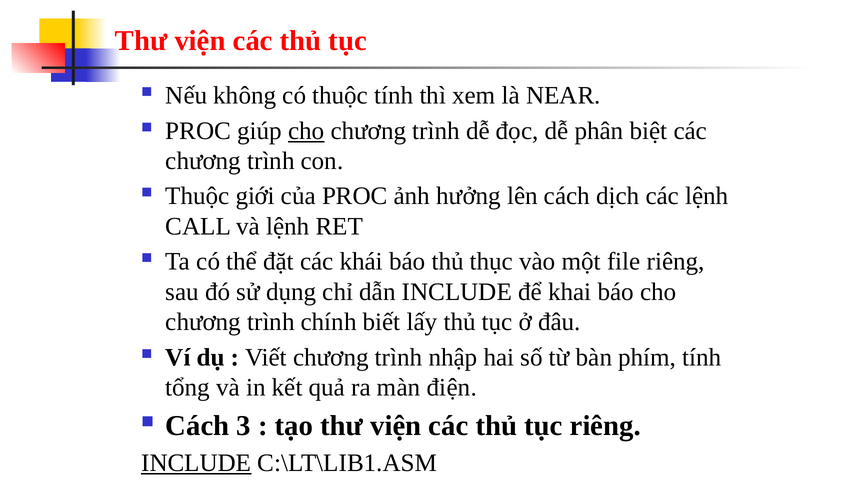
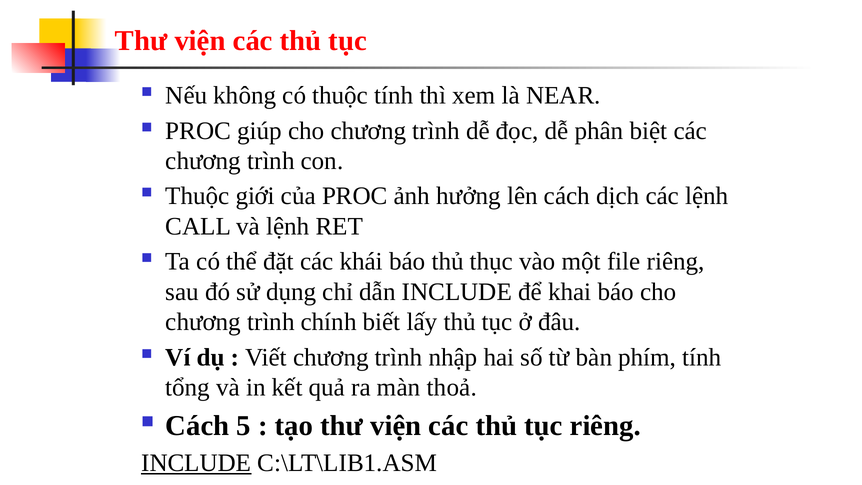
cho underline: present -> none (306, 131)
điện: điện -> thoả (452, 387)
3: 3 -> 5 (244, 426)
